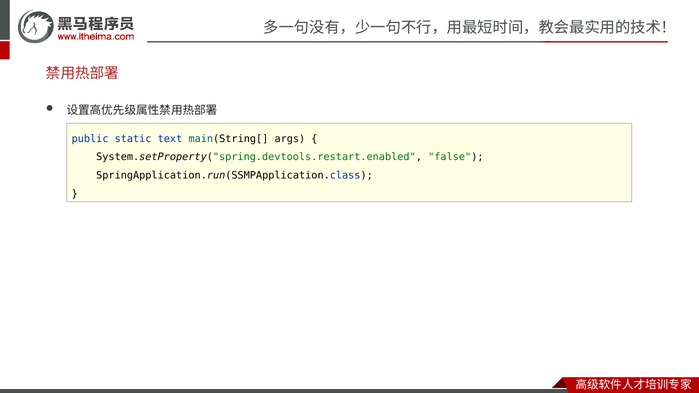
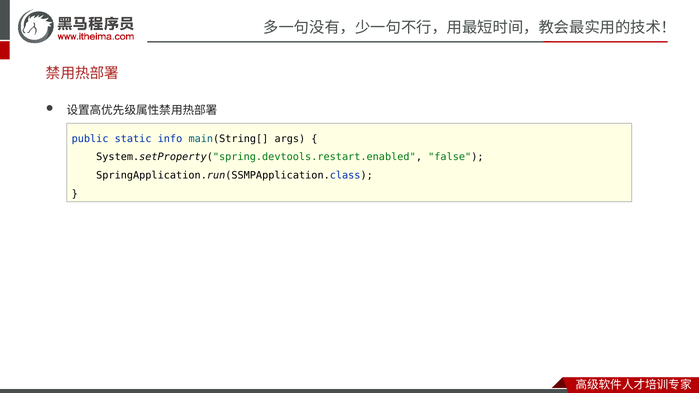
text: text -> info (170, 139)
